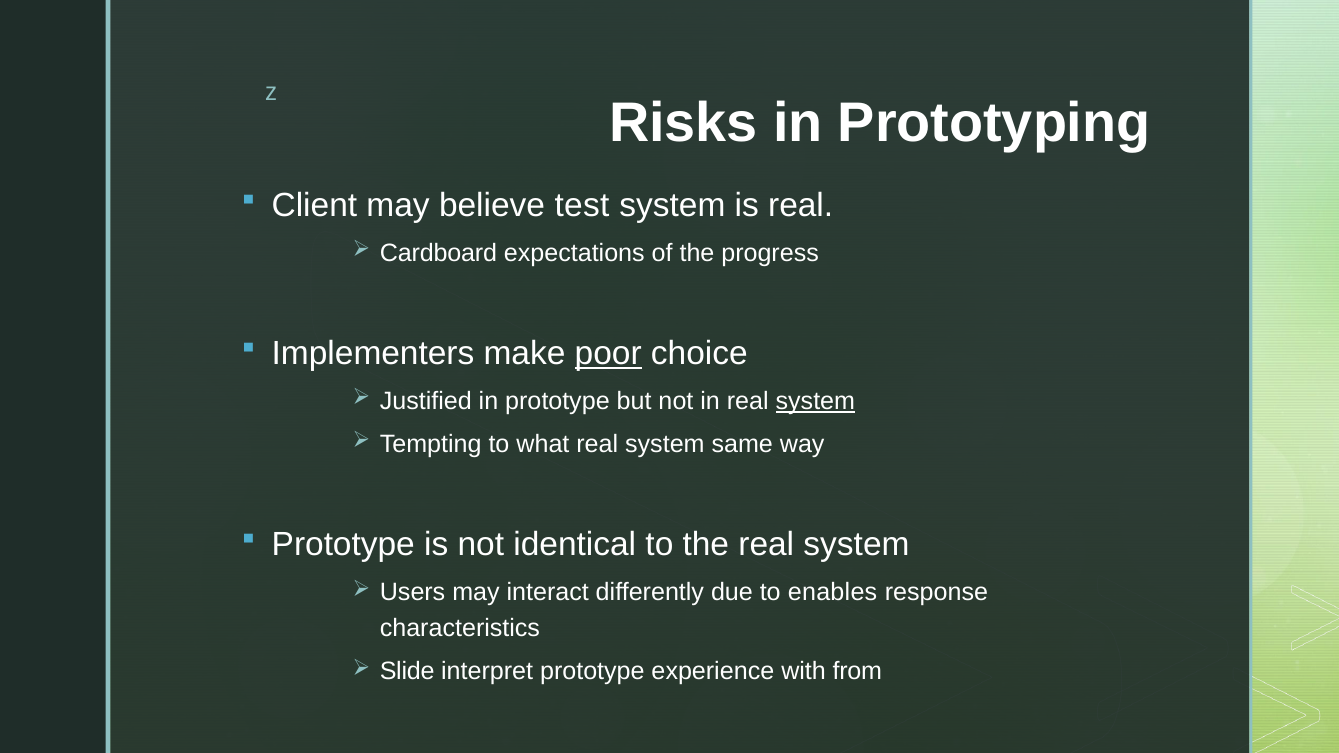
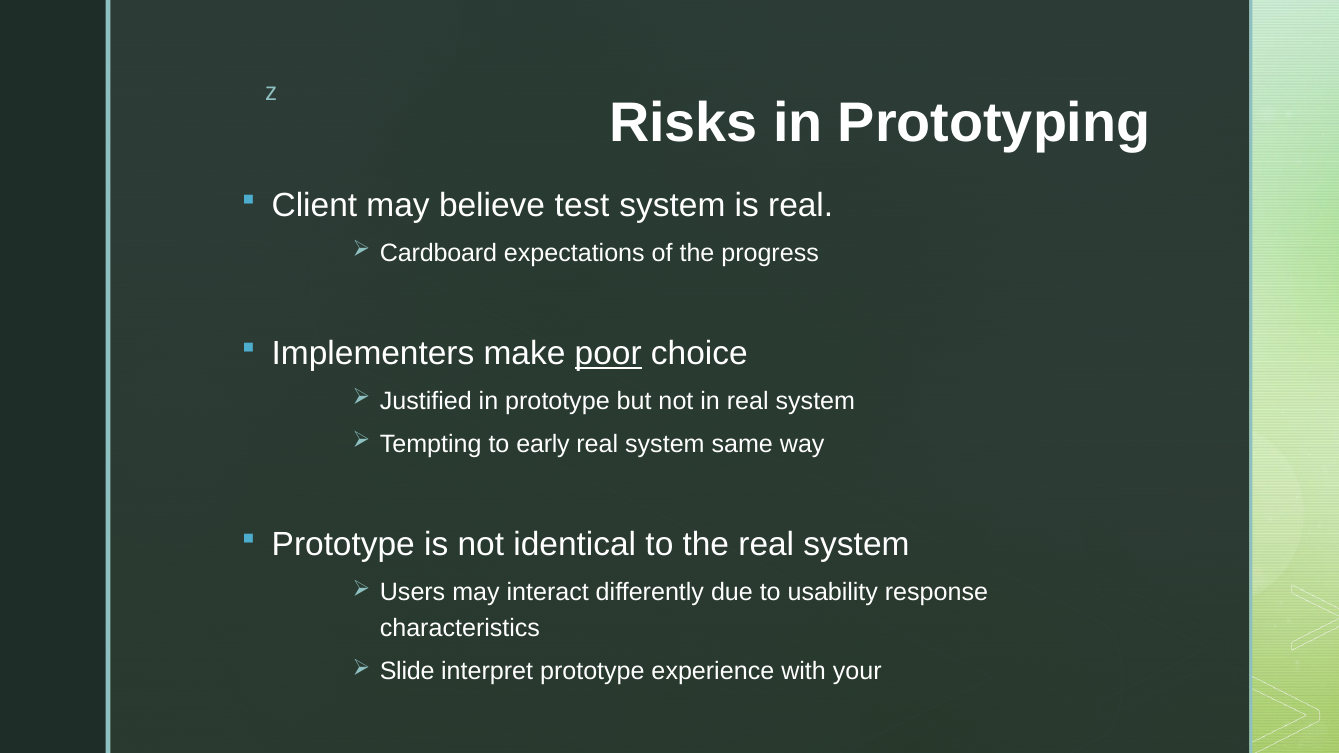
system underline: present -> none (815, 401)
what: what -> early (543, 444)
enables: enables -> usability (833, 593)
from: from -> your (857, 672)
